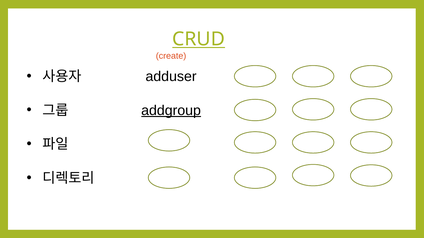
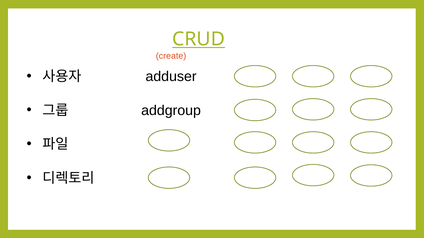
addgroup underline: present -> none (171, 111)
